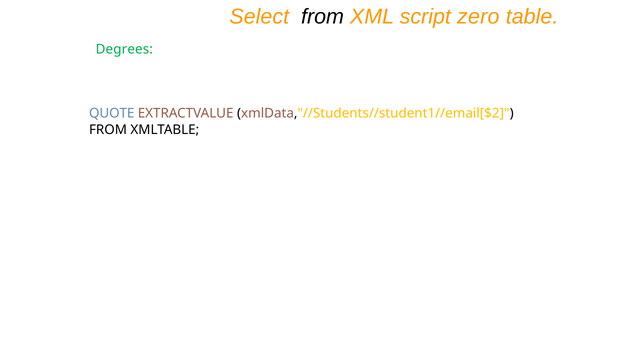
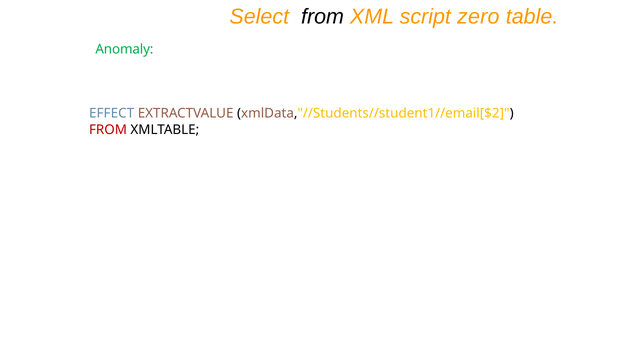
Degrees: Degrees -> Anomaly (124, 49)
QUOTE: QUOTE -> EFFECT (112, 114)
FROM colour: black -> red (108, 130)
